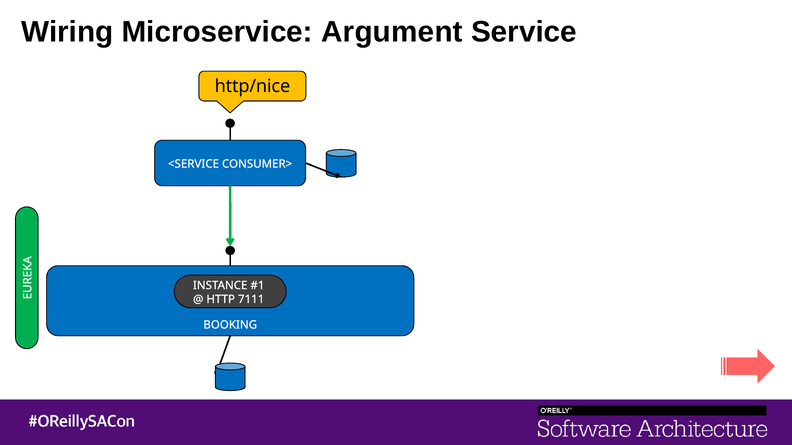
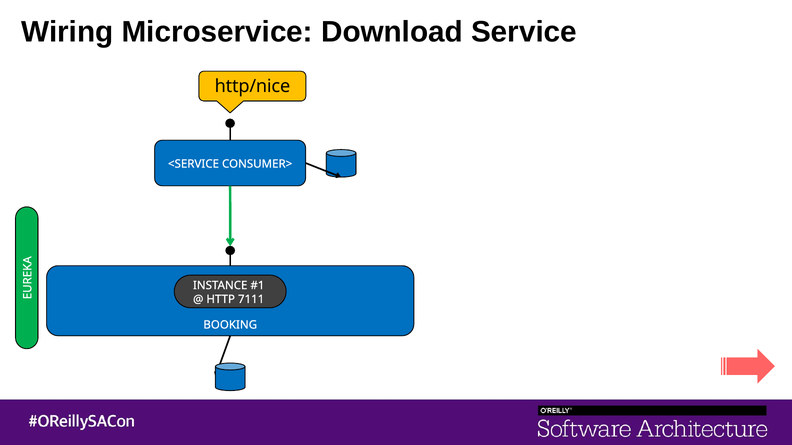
Argument: Argument -> Download (392, 32)
